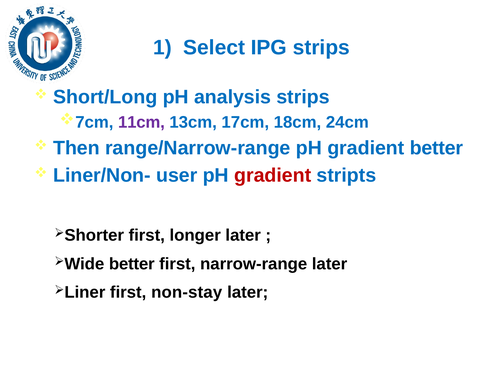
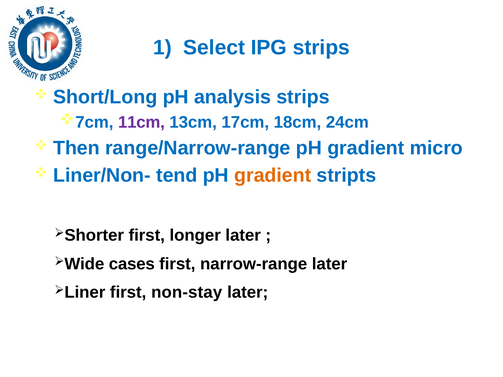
gradient better: better -> micro (436, 148)
user: user -> tend (177, 176)
gradient colour: red -> orange (273, 176)
better: better -> cases (132, 264)
